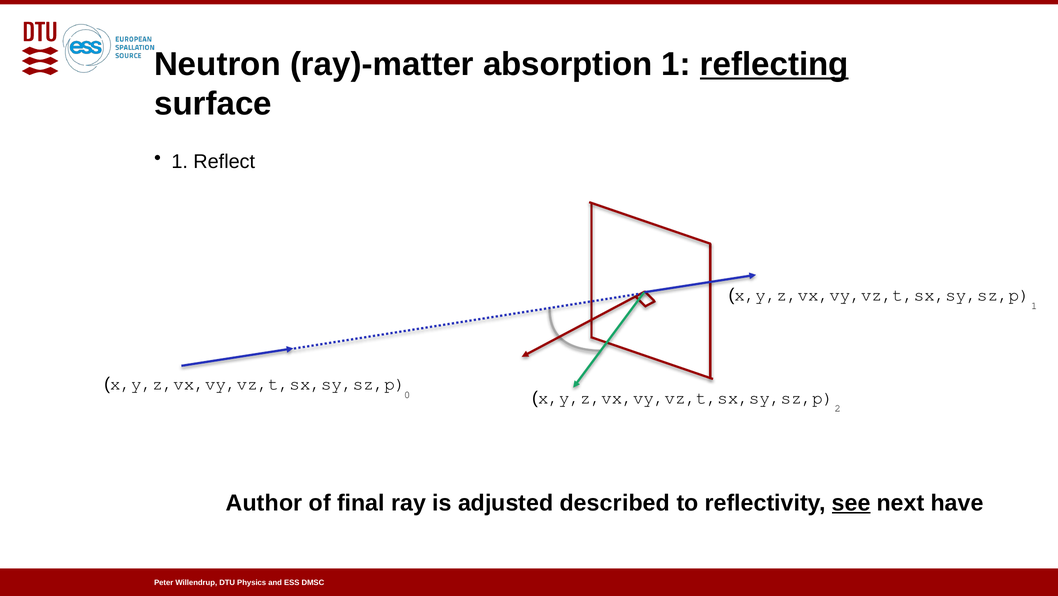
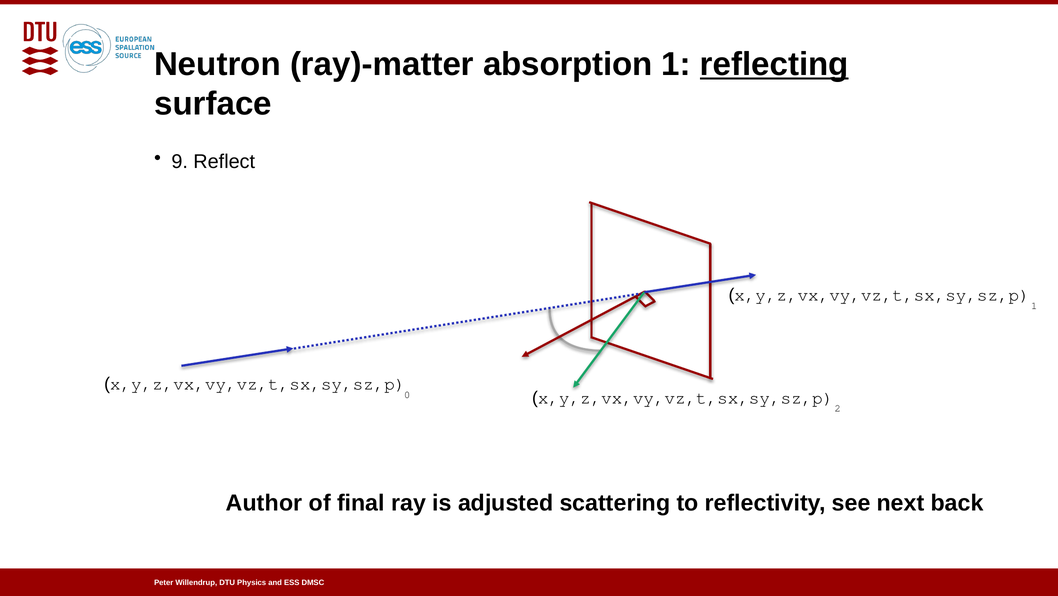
1: 1 -> 9 (180, 162)
described: described -> scattering (615, 503)
see underline: present -> none (851, 503)
have: have -> back (957, 503)
